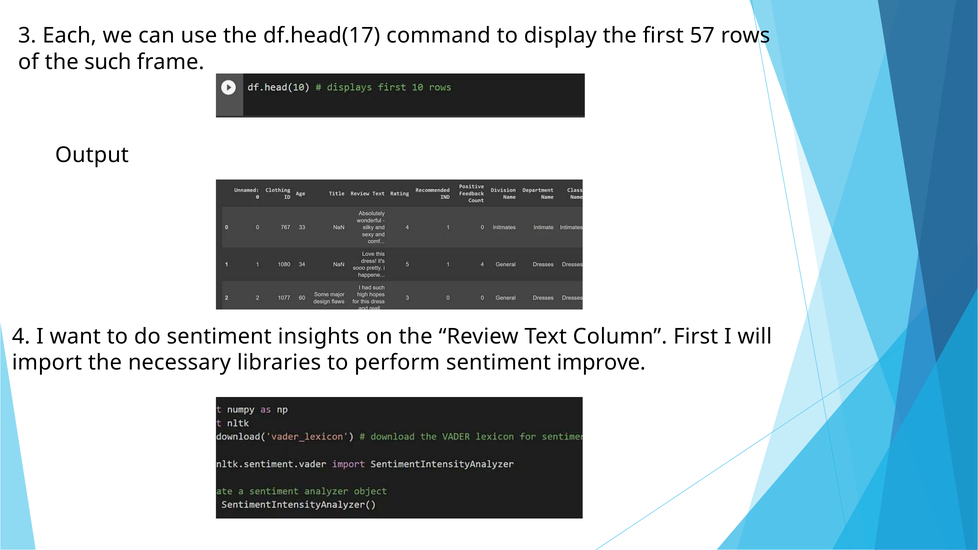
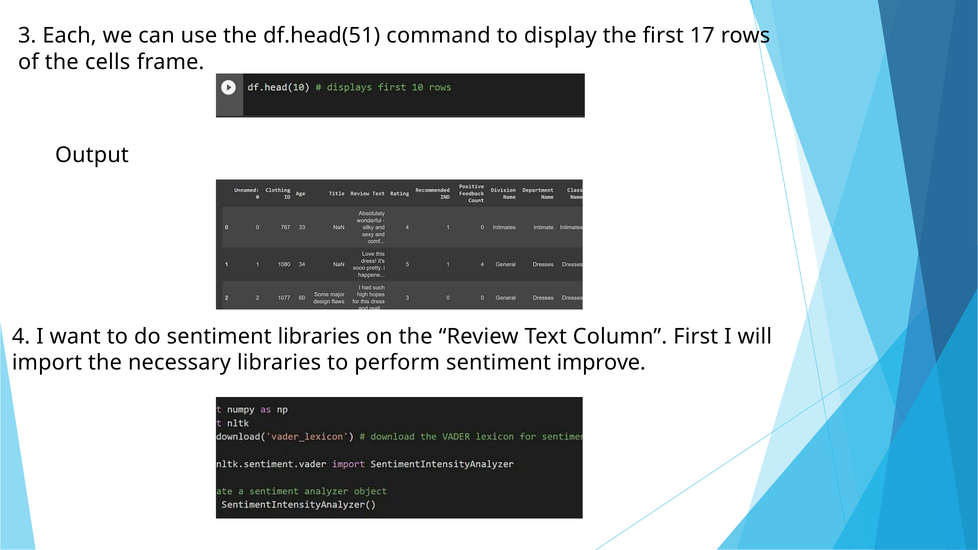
df.head(17: df.head(17 -> df.head(51 (322, 36)
57: 57 -> 17 (702, 36)
such: such -> cells (108, 62)
sentiment insights: insights -> libraries (319, 336)
